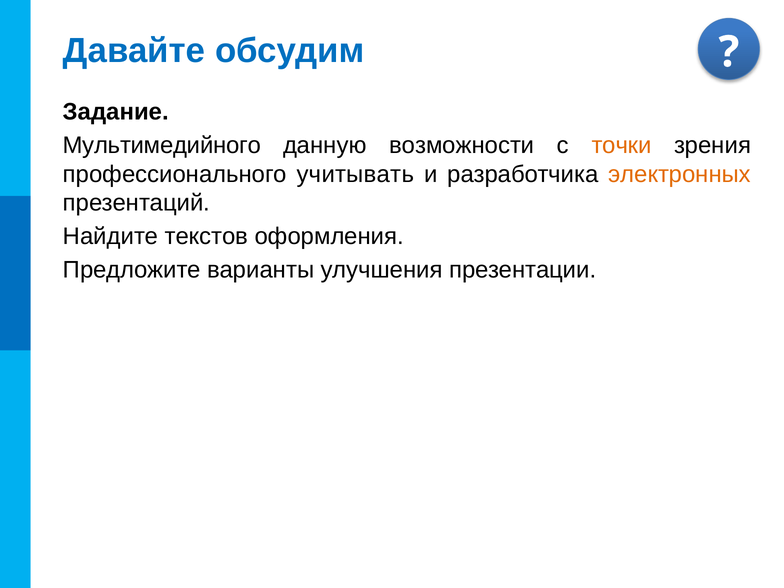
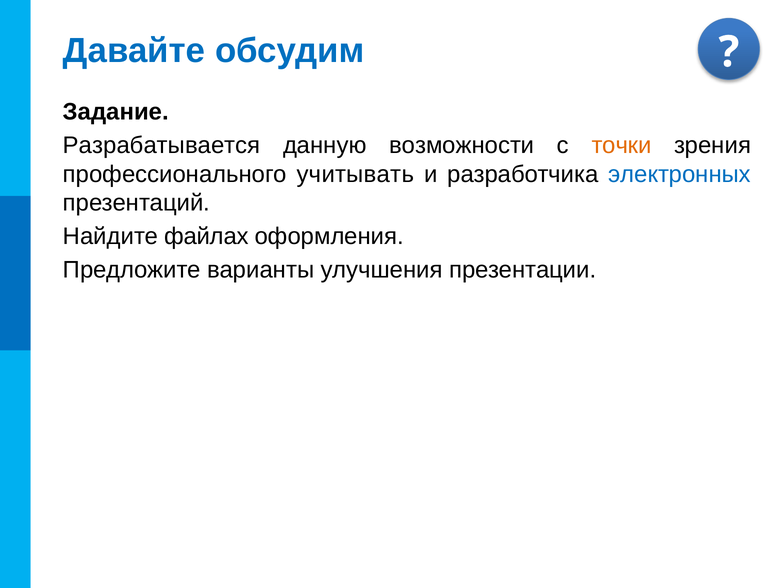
Мультимедийного: Мультимедийного -> Разрабатывается (162, 145)
электронных colour: orange -> blue (680, 174)
текстов: текстов -> файлах (206, 236)
